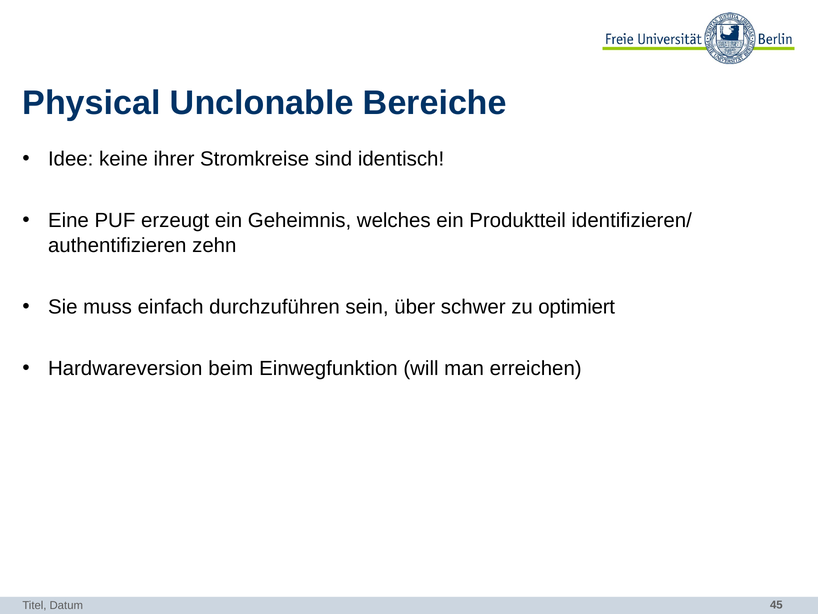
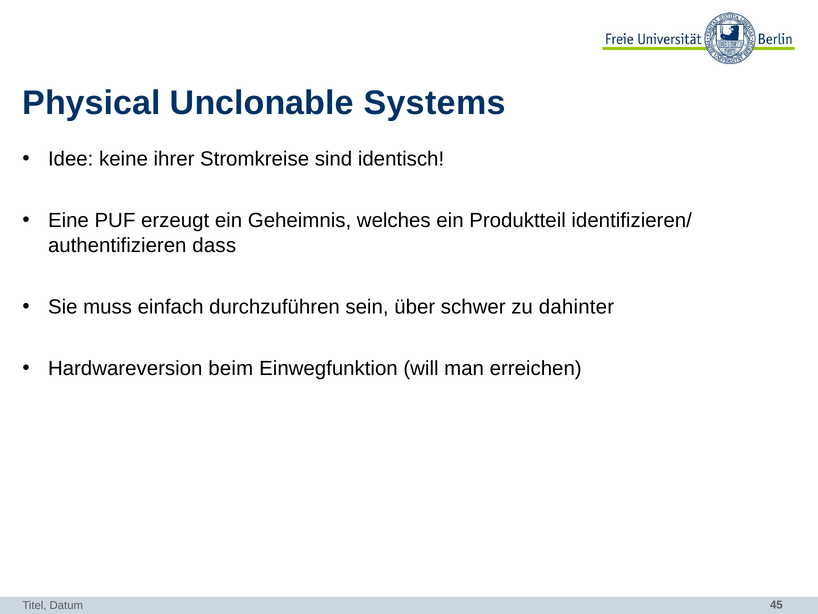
Bereiche: Bereiche -> Systems (435, 103)
zehn: zehn -> dass (214, 245)
optimiert: optimiert -> dahinter (576, 307)
